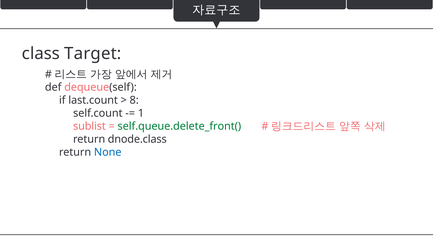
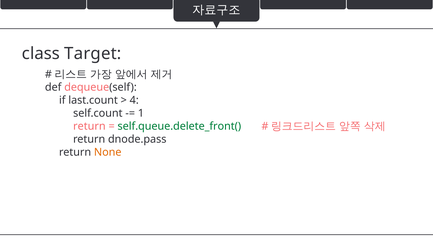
8: 8 -> 4 (134, 100)
sublist: sublist -> return (89, 126)
dnode.class: dnode.class -> dnode.pass (137, 139)
None colour: blue -> orange (108, 152)
